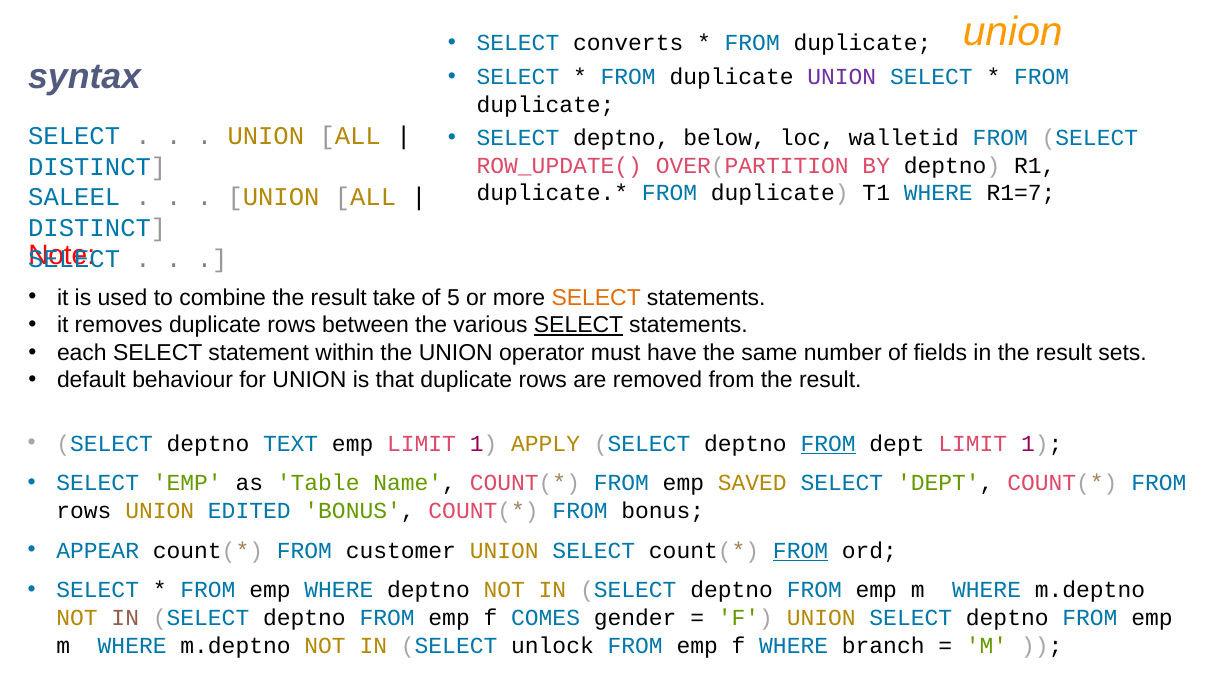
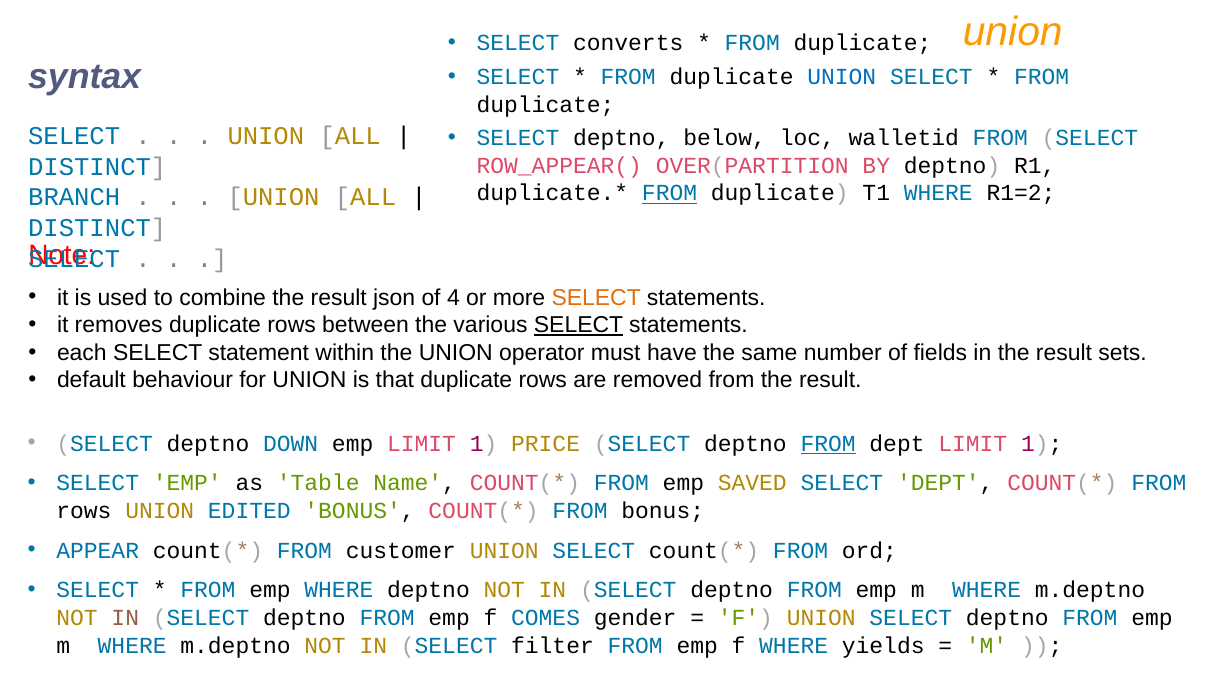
UNION colour: purple -> blue (842, 77)
ROW_UPDATE(: ROW_UPDATE( -> ROW_APPEAR( (559, 166)
FROM underline: none -> present (670, 193)
R1=7: R1=7 -> R1=2 (1021, 193)
SALEEL: SALEEL -> BRANCH (74, 198)
take: take -> json (394, 298)
5: 5 -> 4 (453, 298)
TEXT: TEXT -> DOWN (291, 443)
APPLY: APPLY -> PRICE (546, 443)
FROM underline: present -> none (801, 551)
unlock: unlock -> filter (552, 646)
branch: branch -> yields (883, 646)
